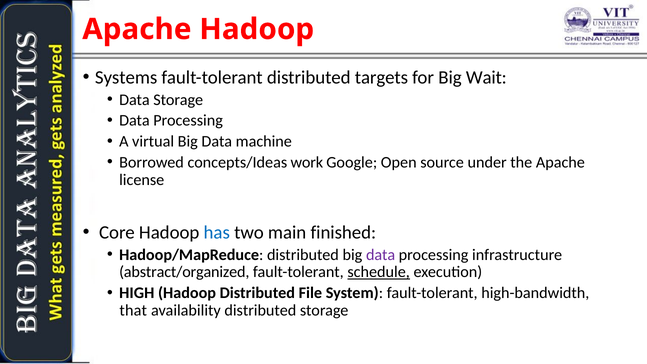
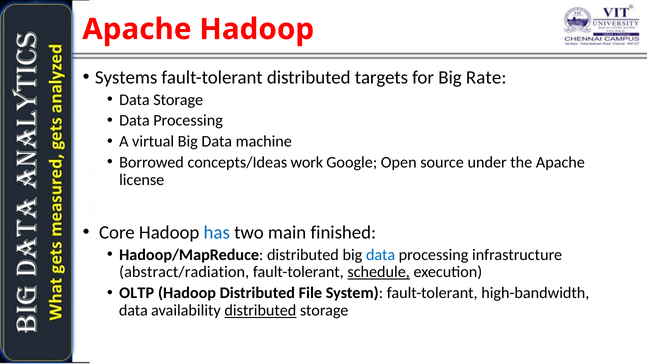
Wait: Wait -> Rate (486, 77)
data colour: purple -> blue (381, 255)
abstract/organized: abstract/organized -> abstract/radiation (184, 272)
HIGH: HIGH -> OLTP (137, 293)
that: that -> data (133, 310)
distributed underline: none -> present (260, 310)
